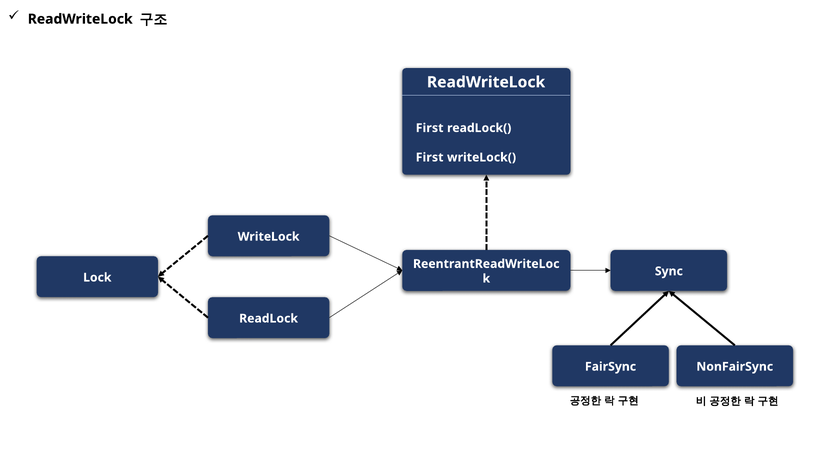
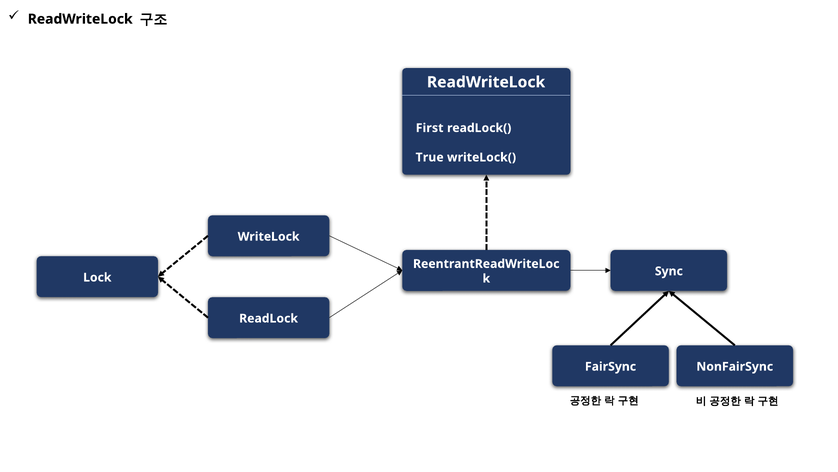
First: First -> True (430, 157)
